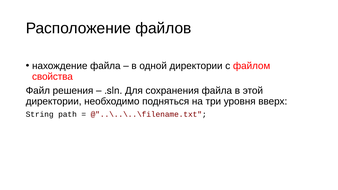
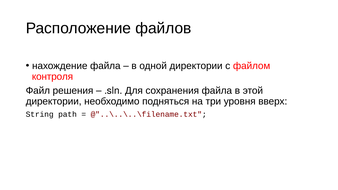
свойства: свойства -> контроля (52, 77)
